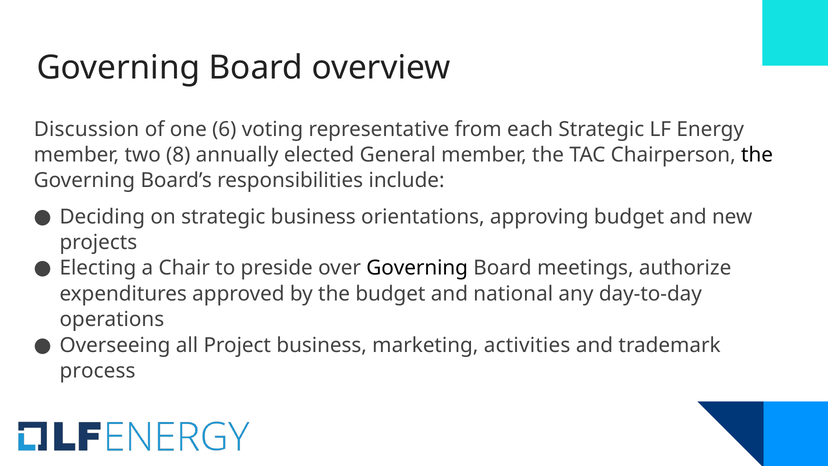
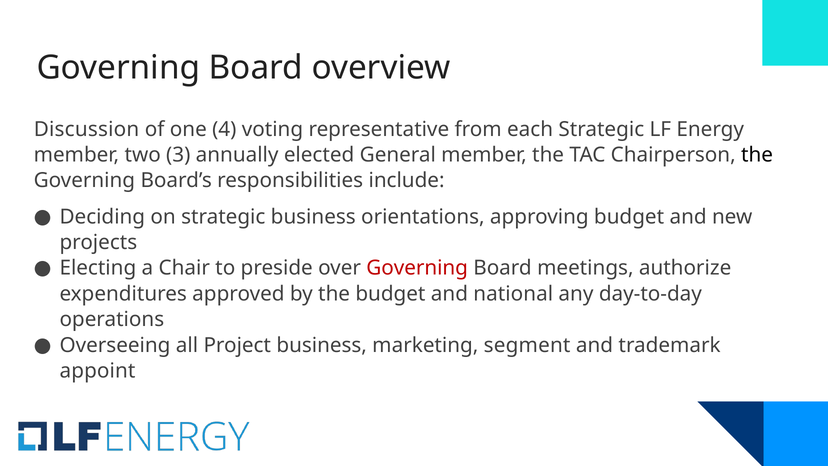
6: 6 -> 4 (224, 129)
8: 8 -> 3 (178, 155)
Governing colour: black -> red (417, 268)
activities: activities -> segment (527, 345)
process: process -> appoint (97, 371)
